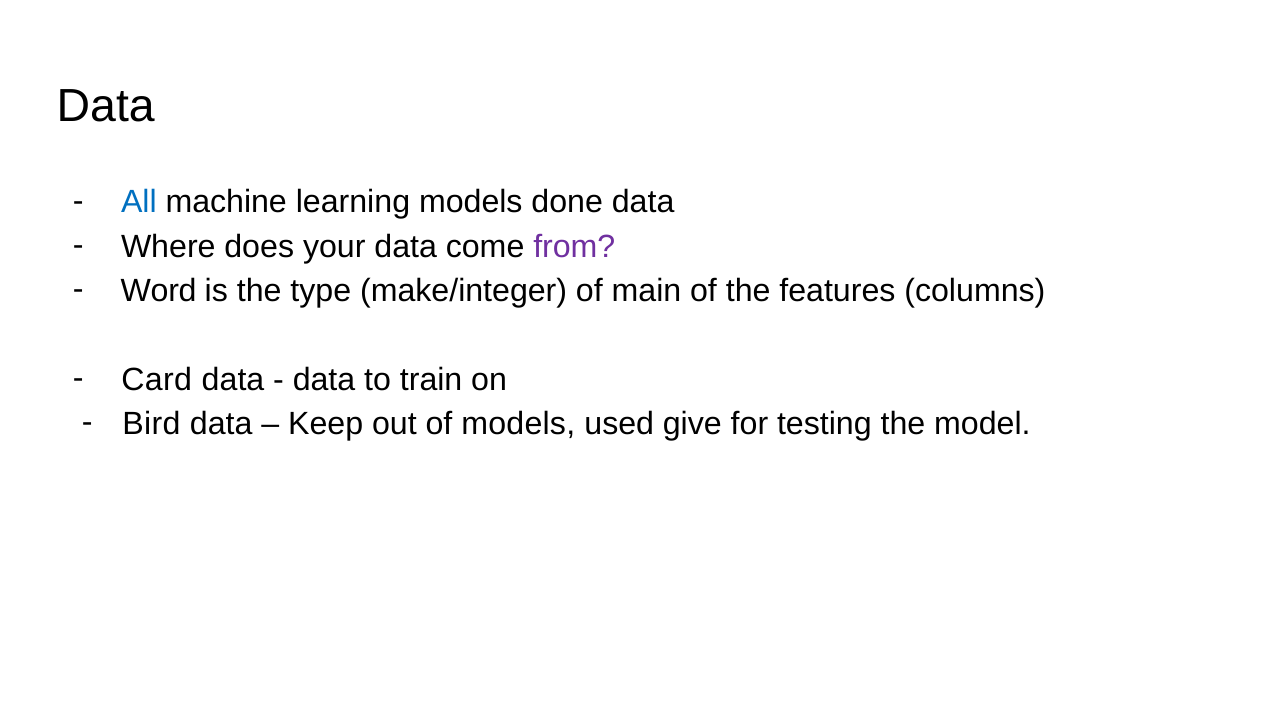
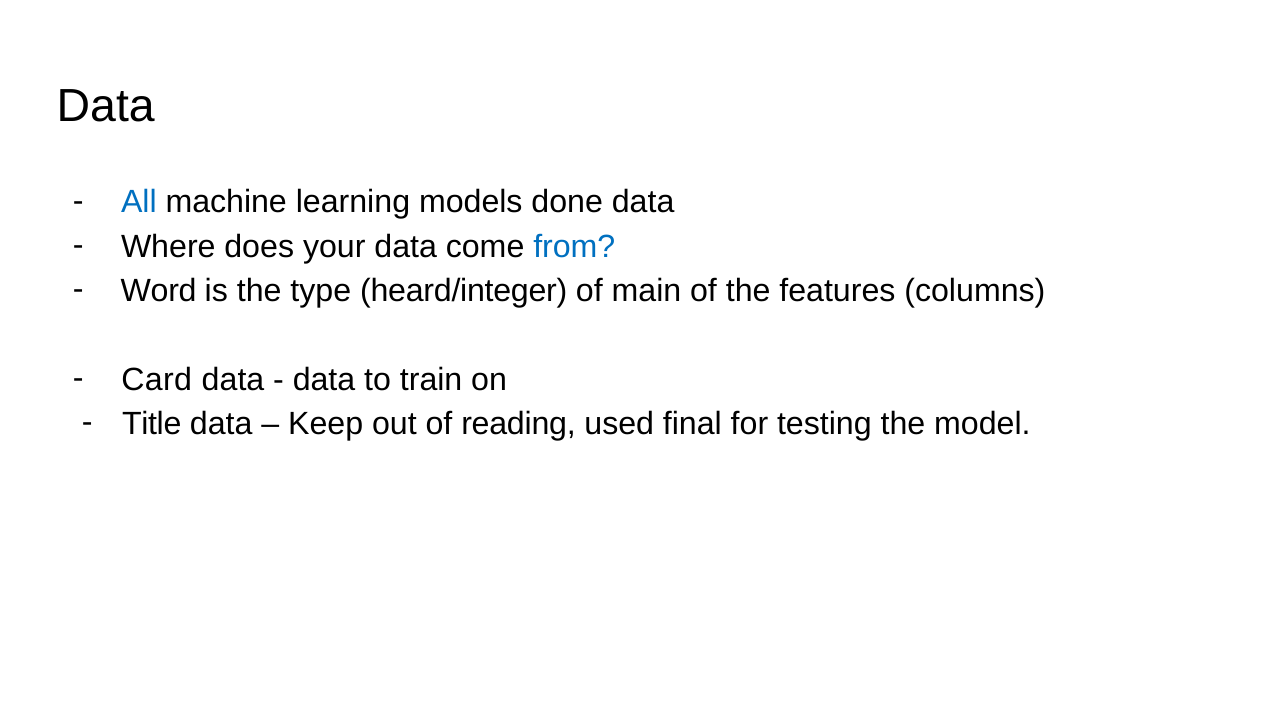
from colour: purple -> blue (574, 247)
make/integer: make/integer -> heard/integer (464, 291)
Bird: Bird -> Title (152, 424)
of models: models -> reading (518, 424)
give: give -> final (692, 424)
